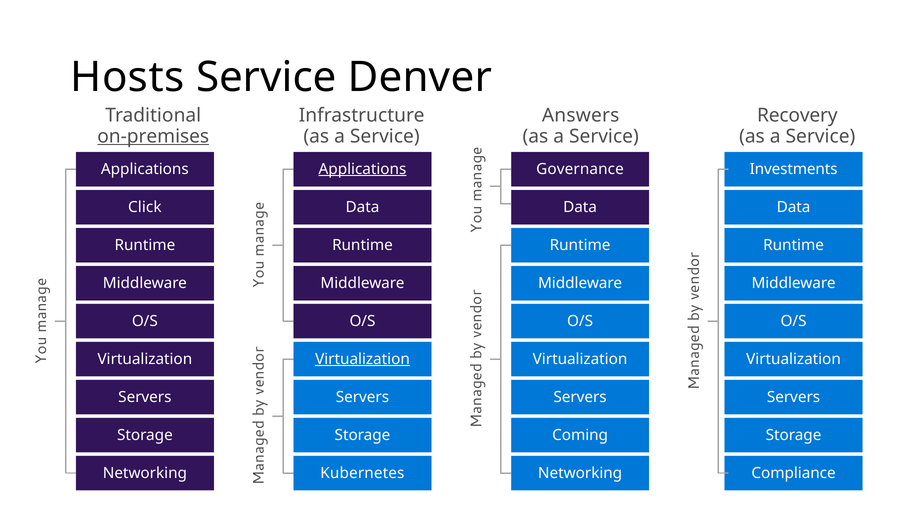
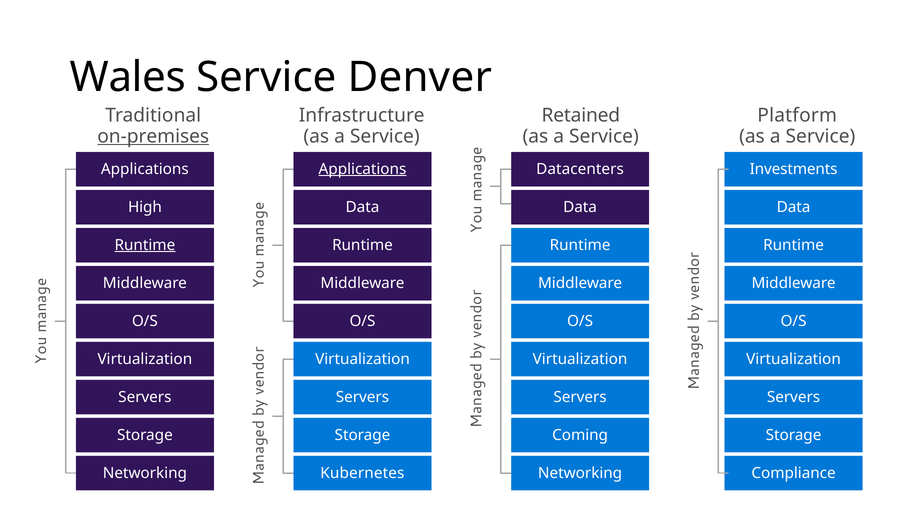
Hosts: Hosts -> Wales (128, 77)
Answers: Answers -> Retained (581, 115)
Recovery: Recovery -> Platform (797, 115)
Governance: Governance -> Datacenters (580, 169)
Click: Click -> High (145, 207)
Runtime underline: none -> present (145, 245)
Virtualization underline: present -> none (362, 359)
